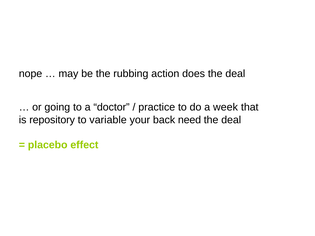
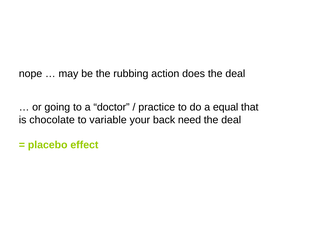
week: week -> equal (226, 107)
repository: repository -> chocolate (52, 120)
